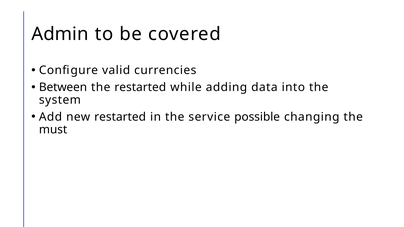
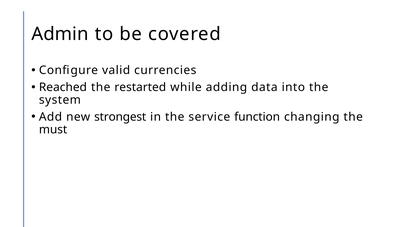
Between: Between -> Reached (63, 87)
new restarted: restarted -> strongest (120, 117)
possible: possible -> function (257, 117)
